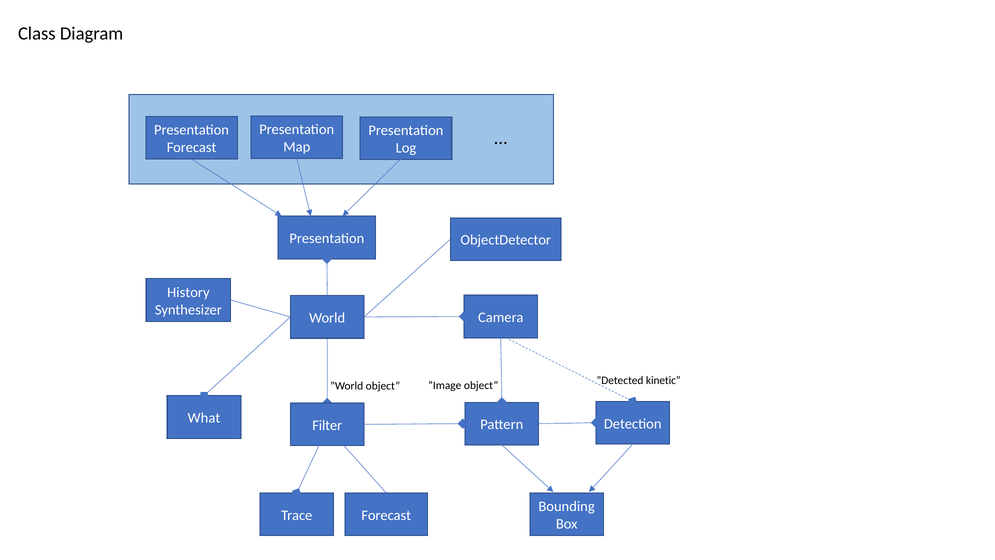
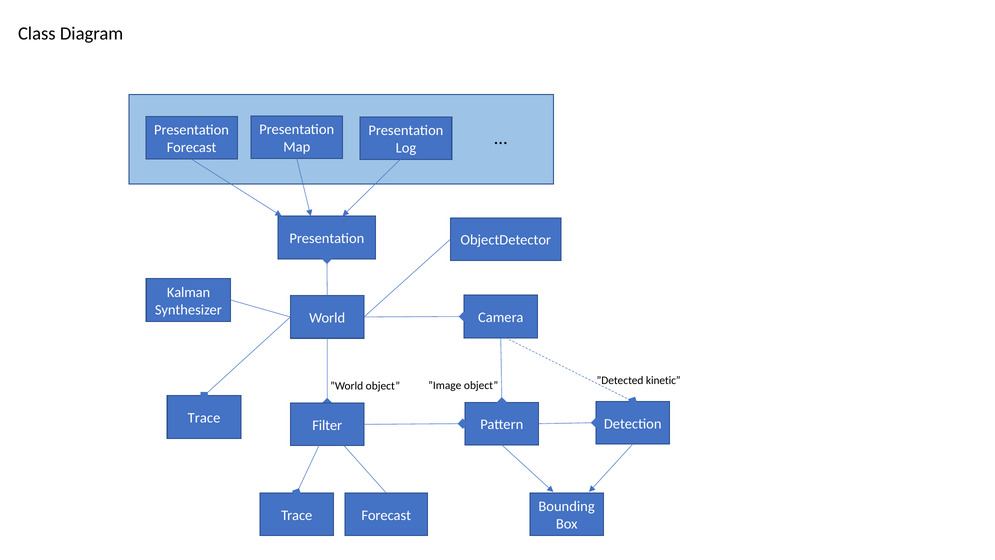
History: History -> Kalman (189, 292)
What: What -> Trace (204, 418)
